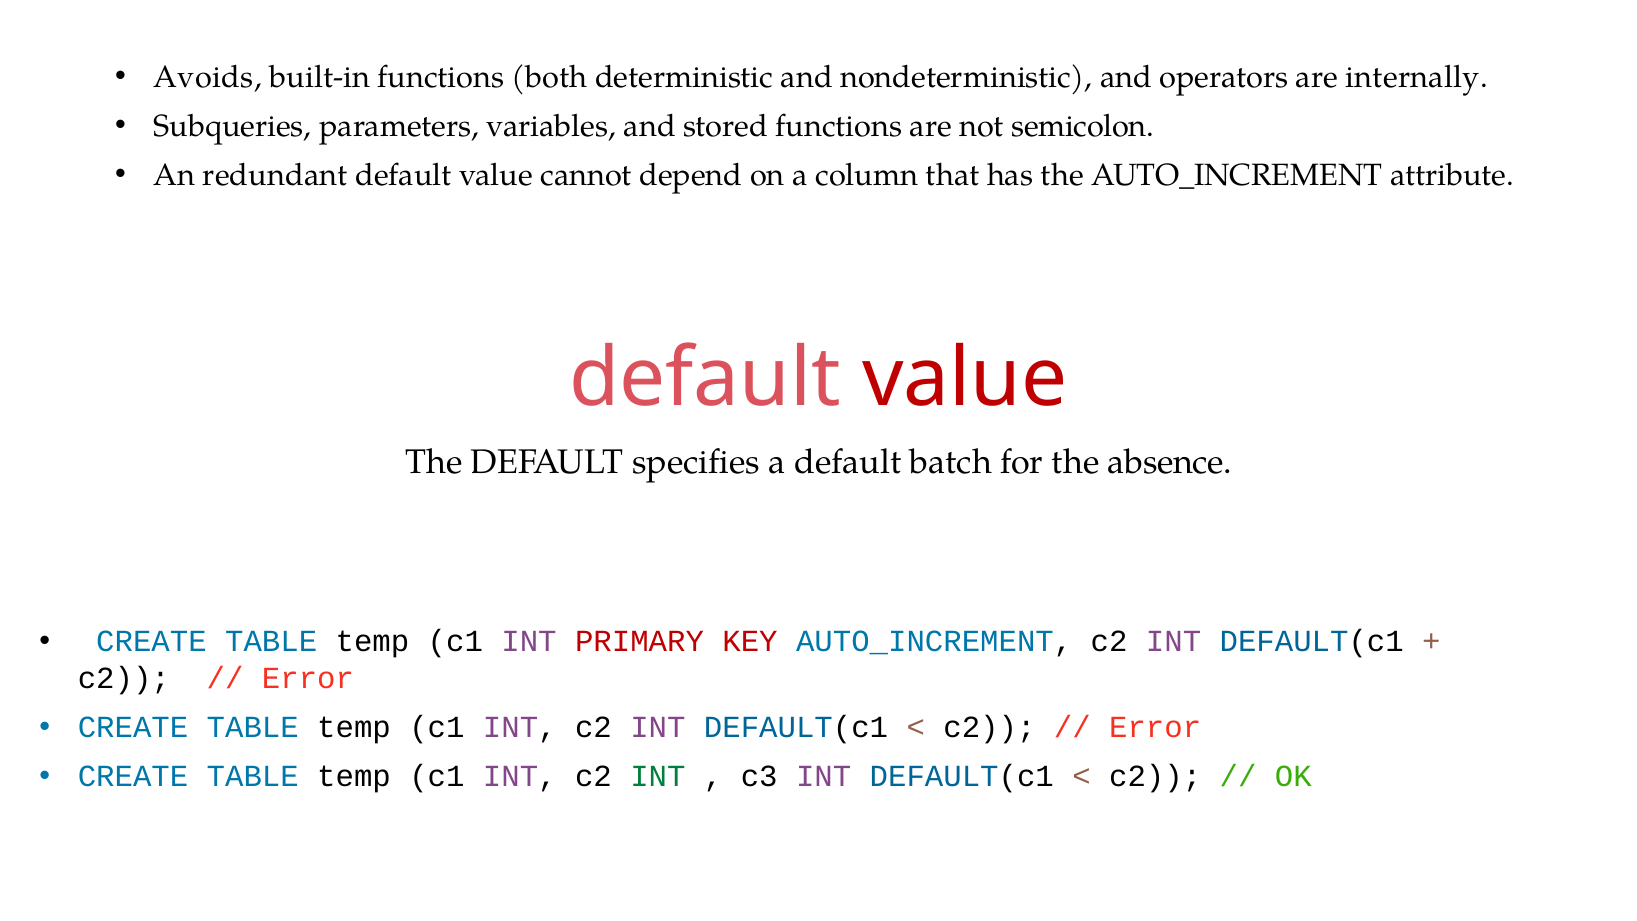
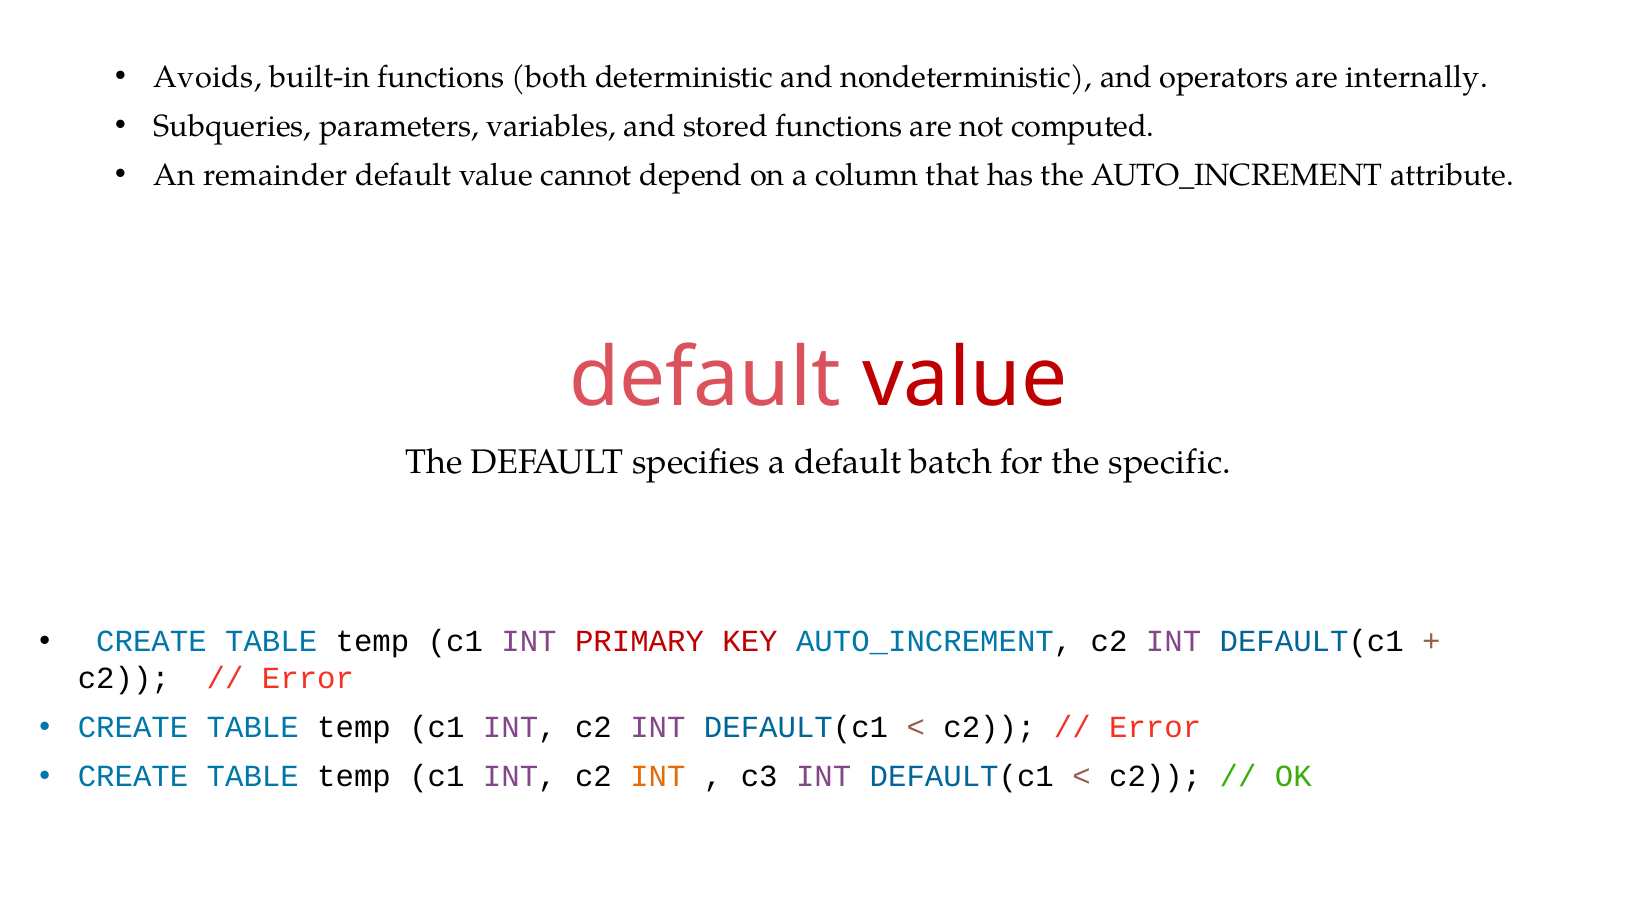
semicolon: semicolon -> computed (1083, 126)
redundant: redundant -> remainder (275, 175)
absence: absence -> specific (1170, 462)
INT colour: green -> orange (658, 777)
